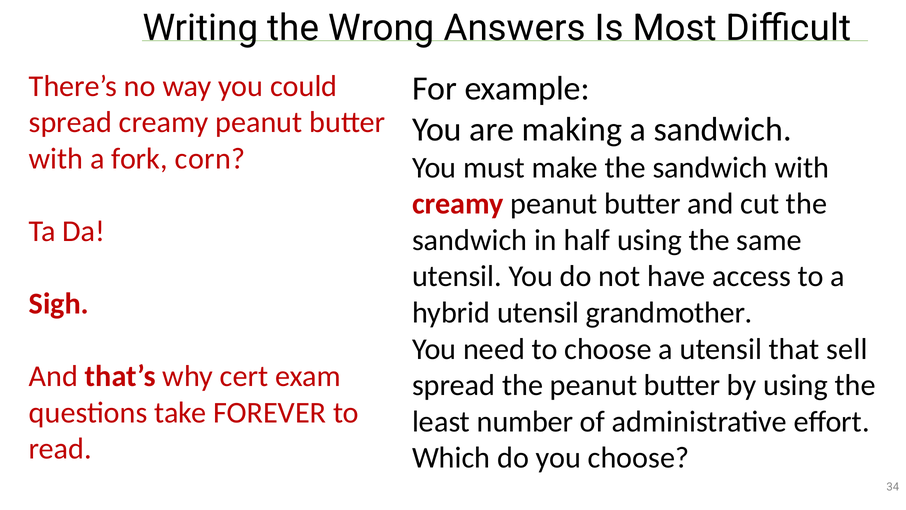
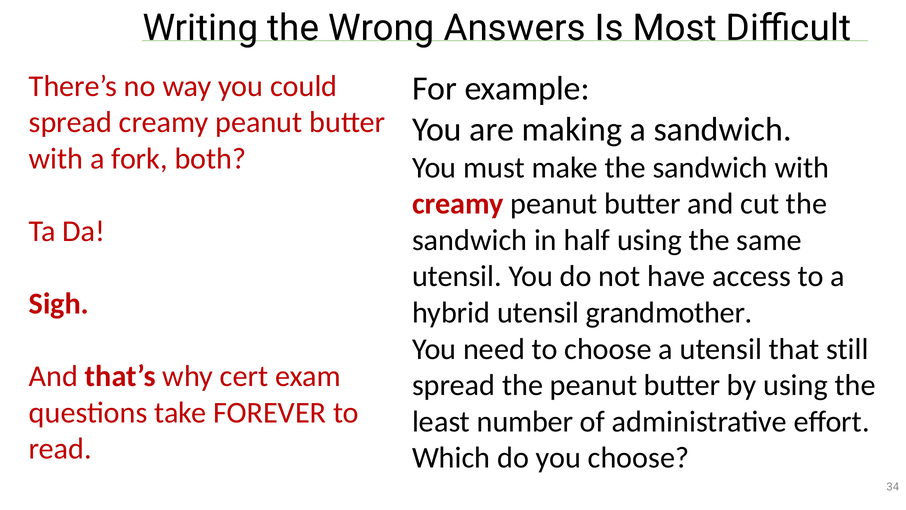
corn: corn -> both (210, 159)
sell: sell -> still (847, 349)
